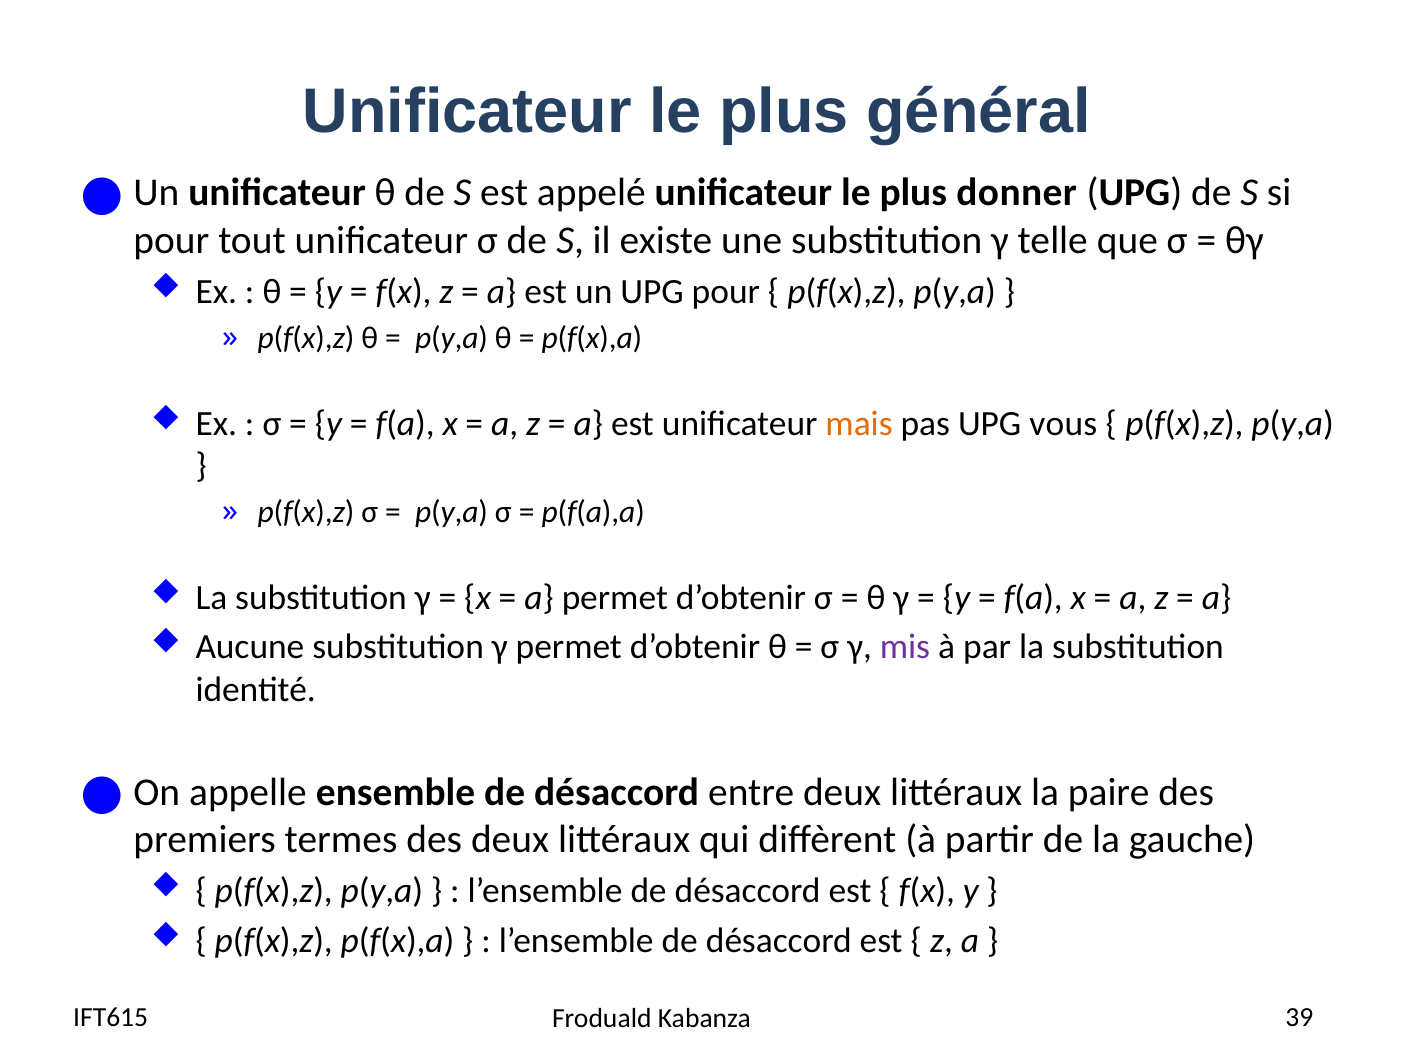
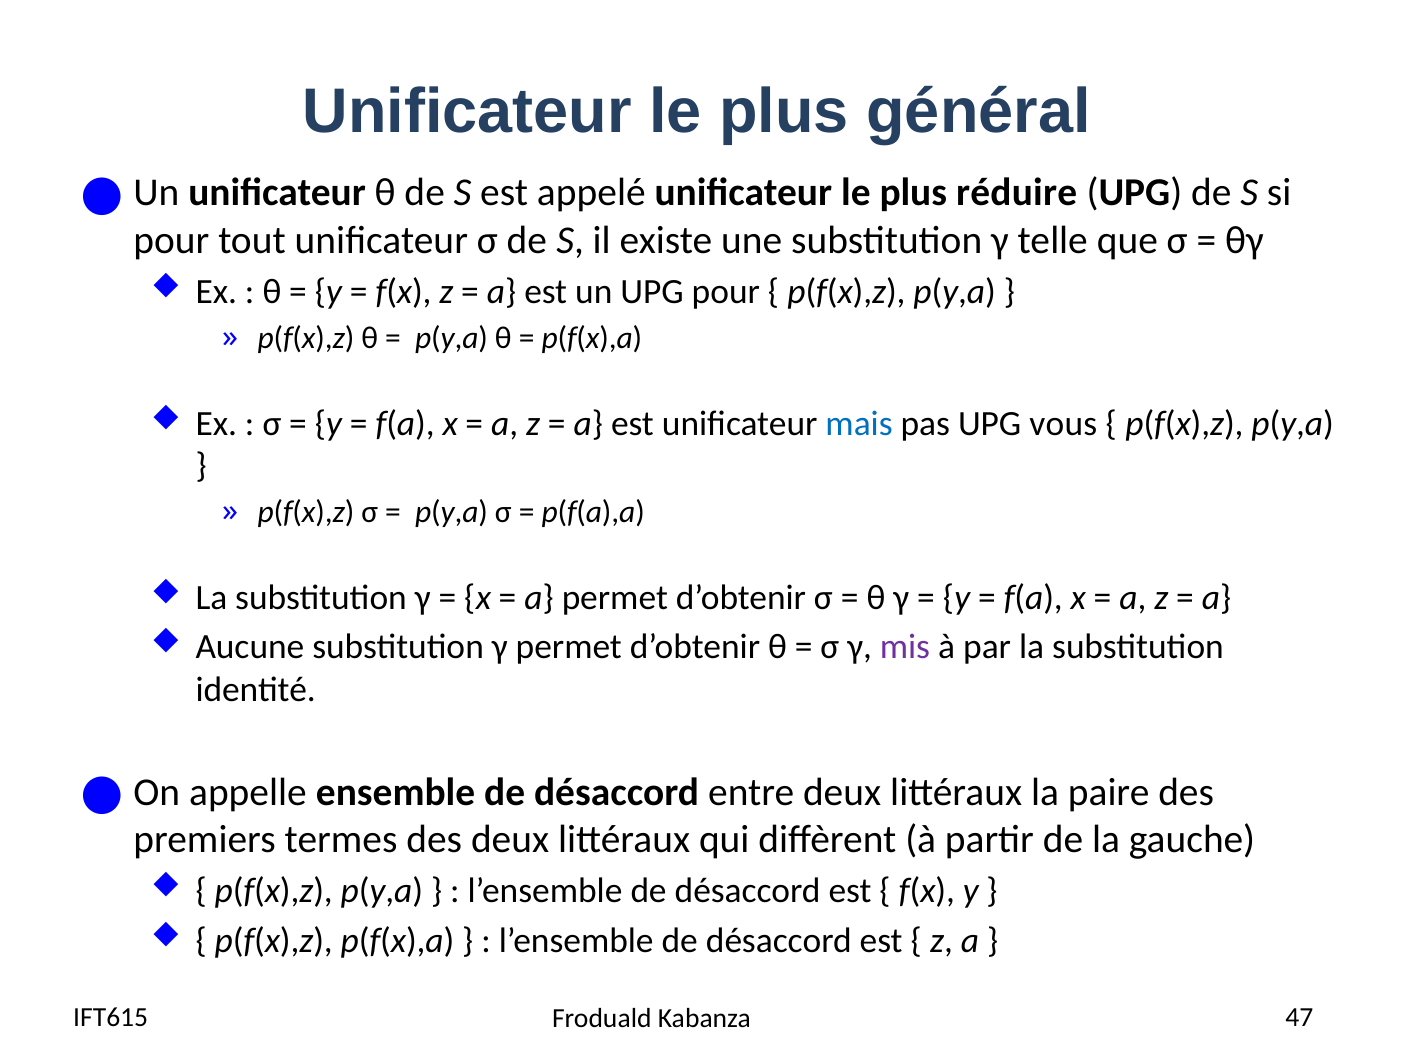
donner: donner -> réduire (1017, 193)
mais colour: orange -> blue (859, 424)
39: 39 -> 47 (1299, 1018)
